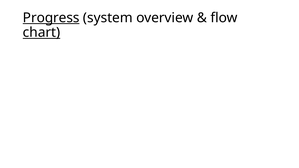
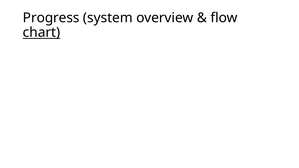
Progress underline: present -> none (51, 18)
